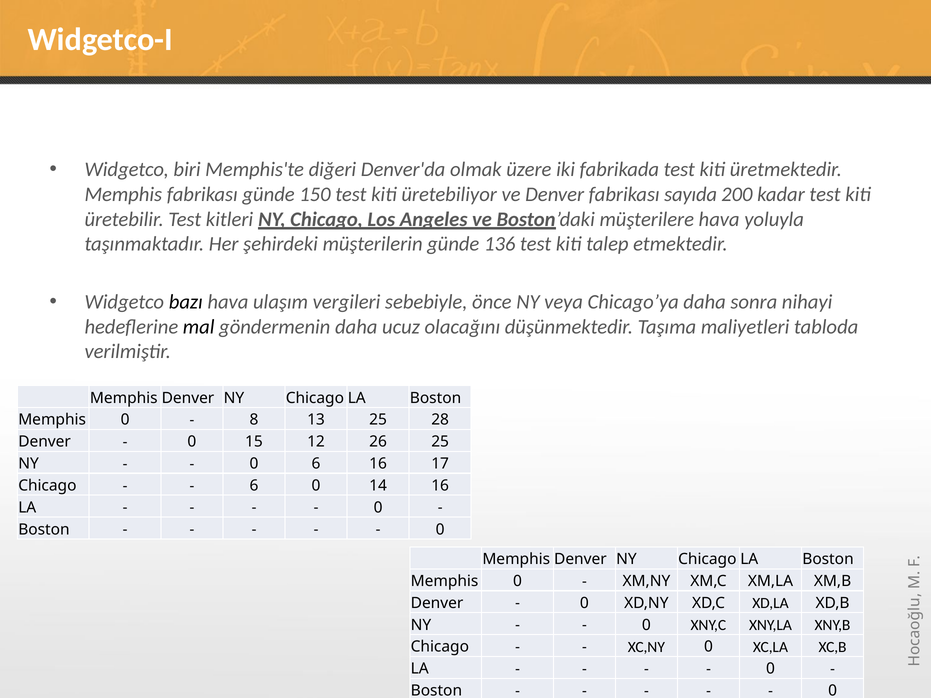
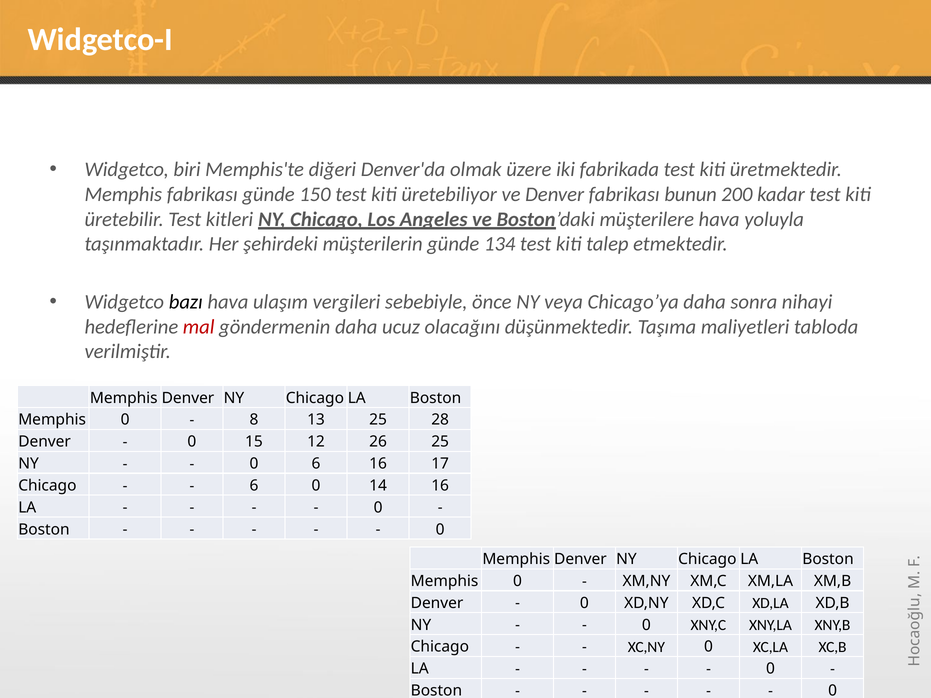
sayıda: sayıda -> bunun (691, 194)
136: 136 -> 134 (500, 244)
mal colour: black -> red (199, 327)
